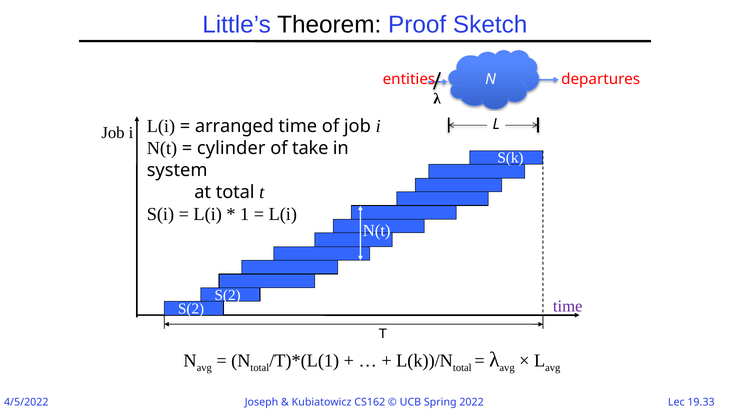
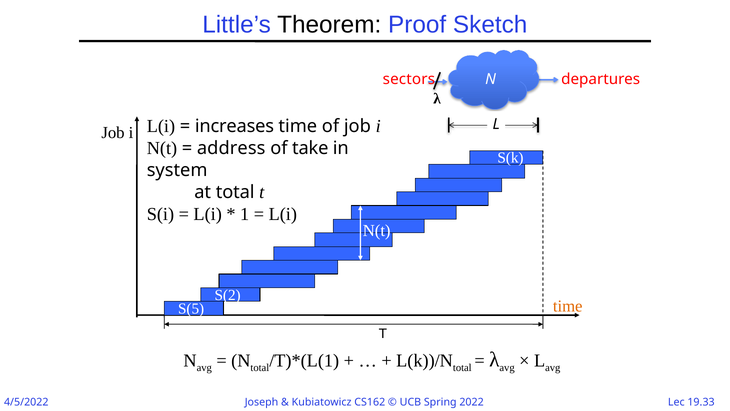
entities: entities -> sectors (409, 79)
arranged: arranged -> increases (234, 126)
cylinder: cylinder -> address (231, 148)
time colour: purple -> orange (568, 306)
S(2: S(2 -> S(5 (191, 308)
